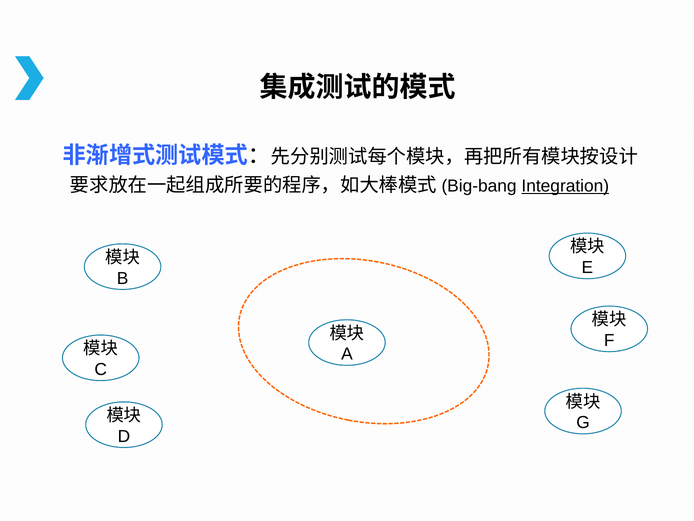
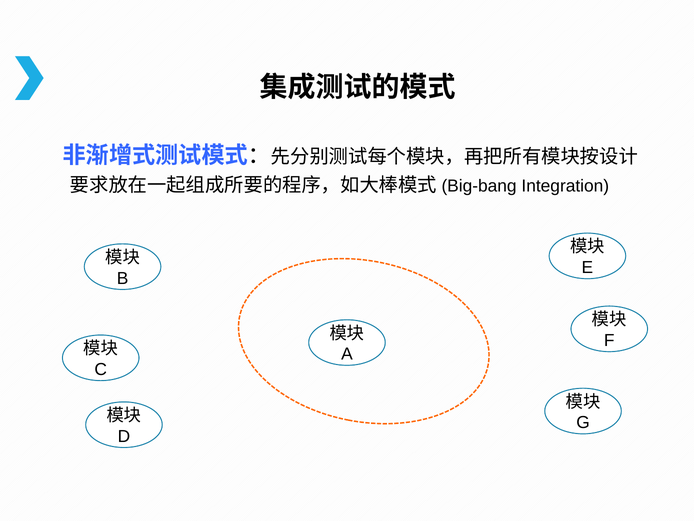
Integration underline: present -> none (565, 186)
